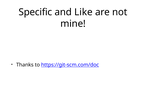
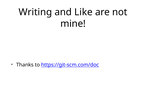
Specific: Specific -> Writing (35, 12)
